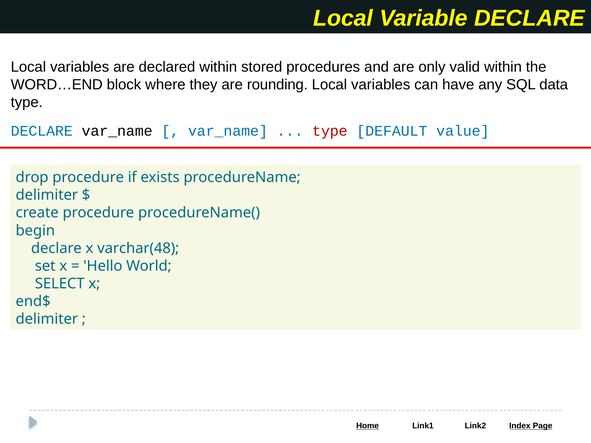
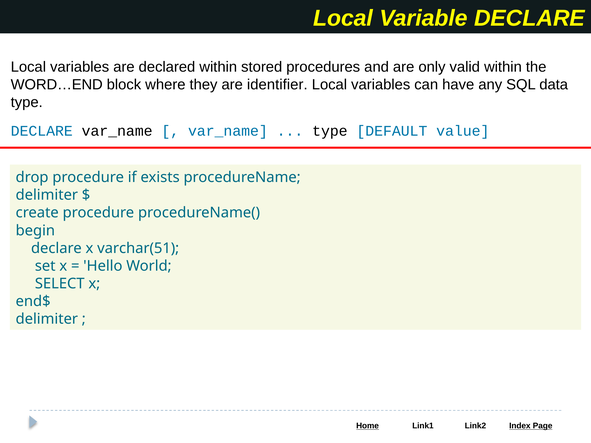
rounding: rounding -> identifier (277, 85)
type colour: red -> black (330, 131)
varchar(48: varchar(48 -> varchar(51 (138, 248)
